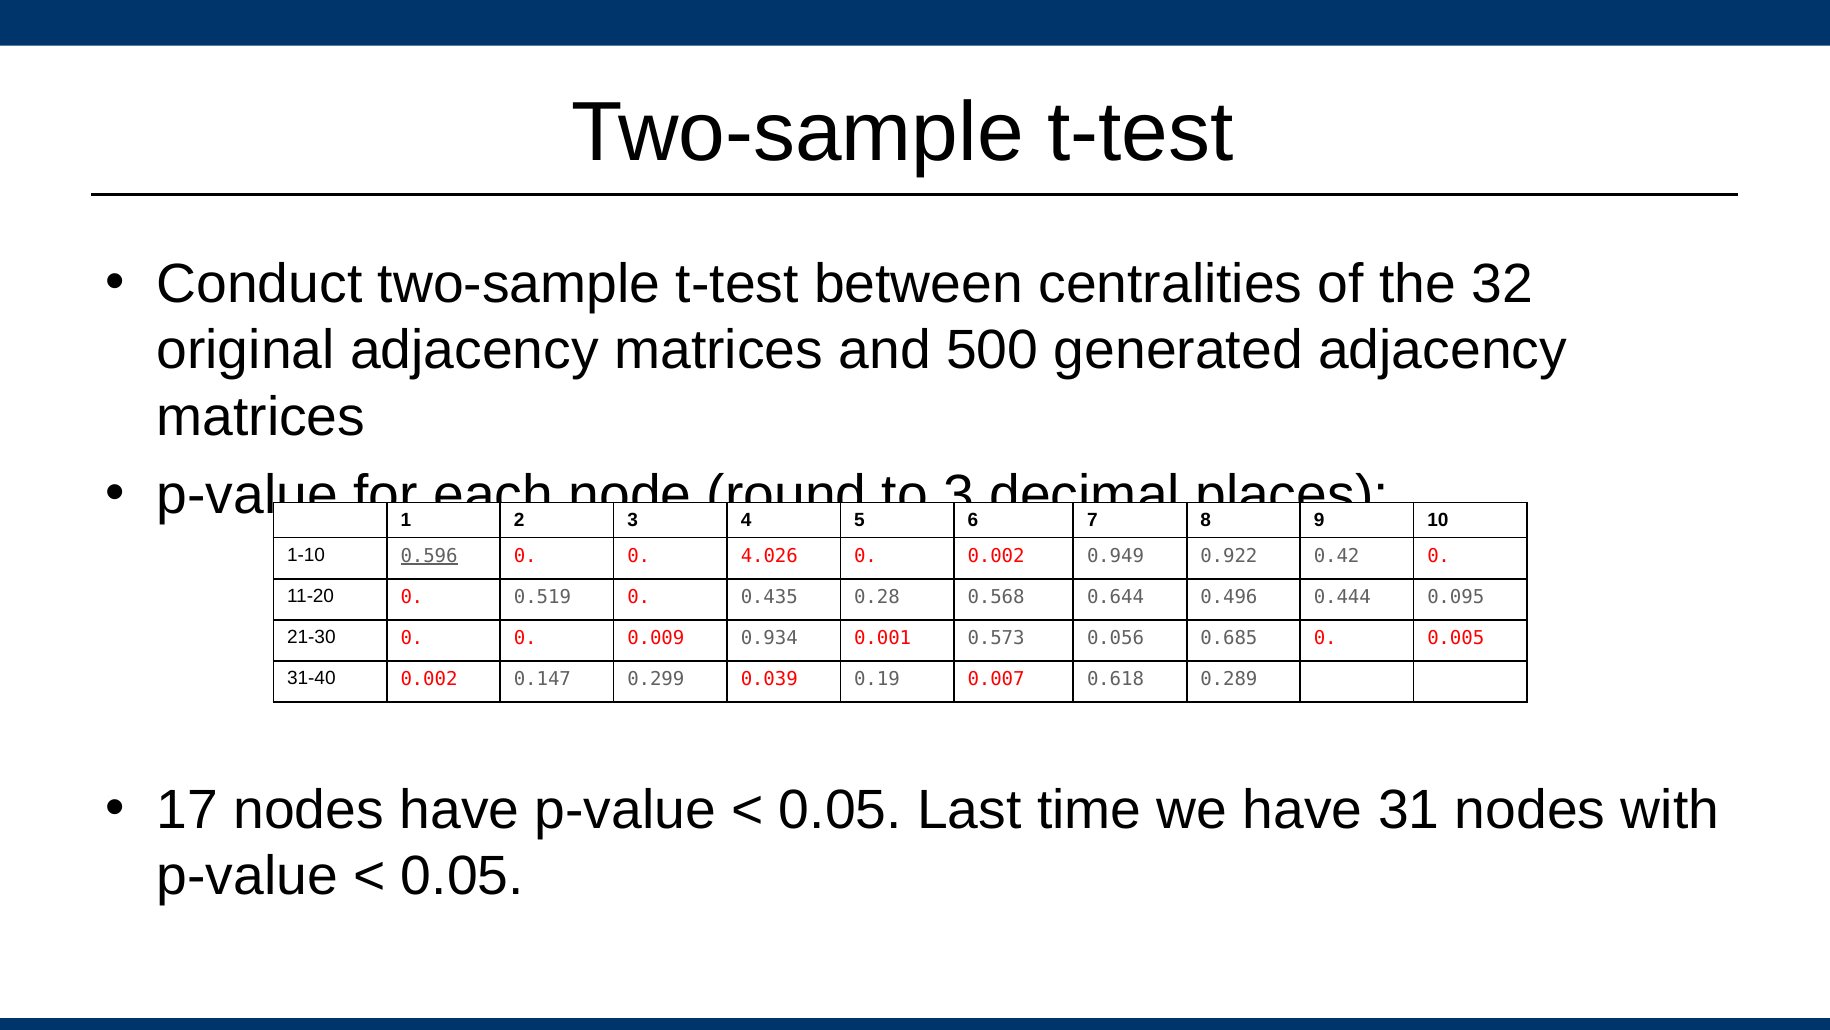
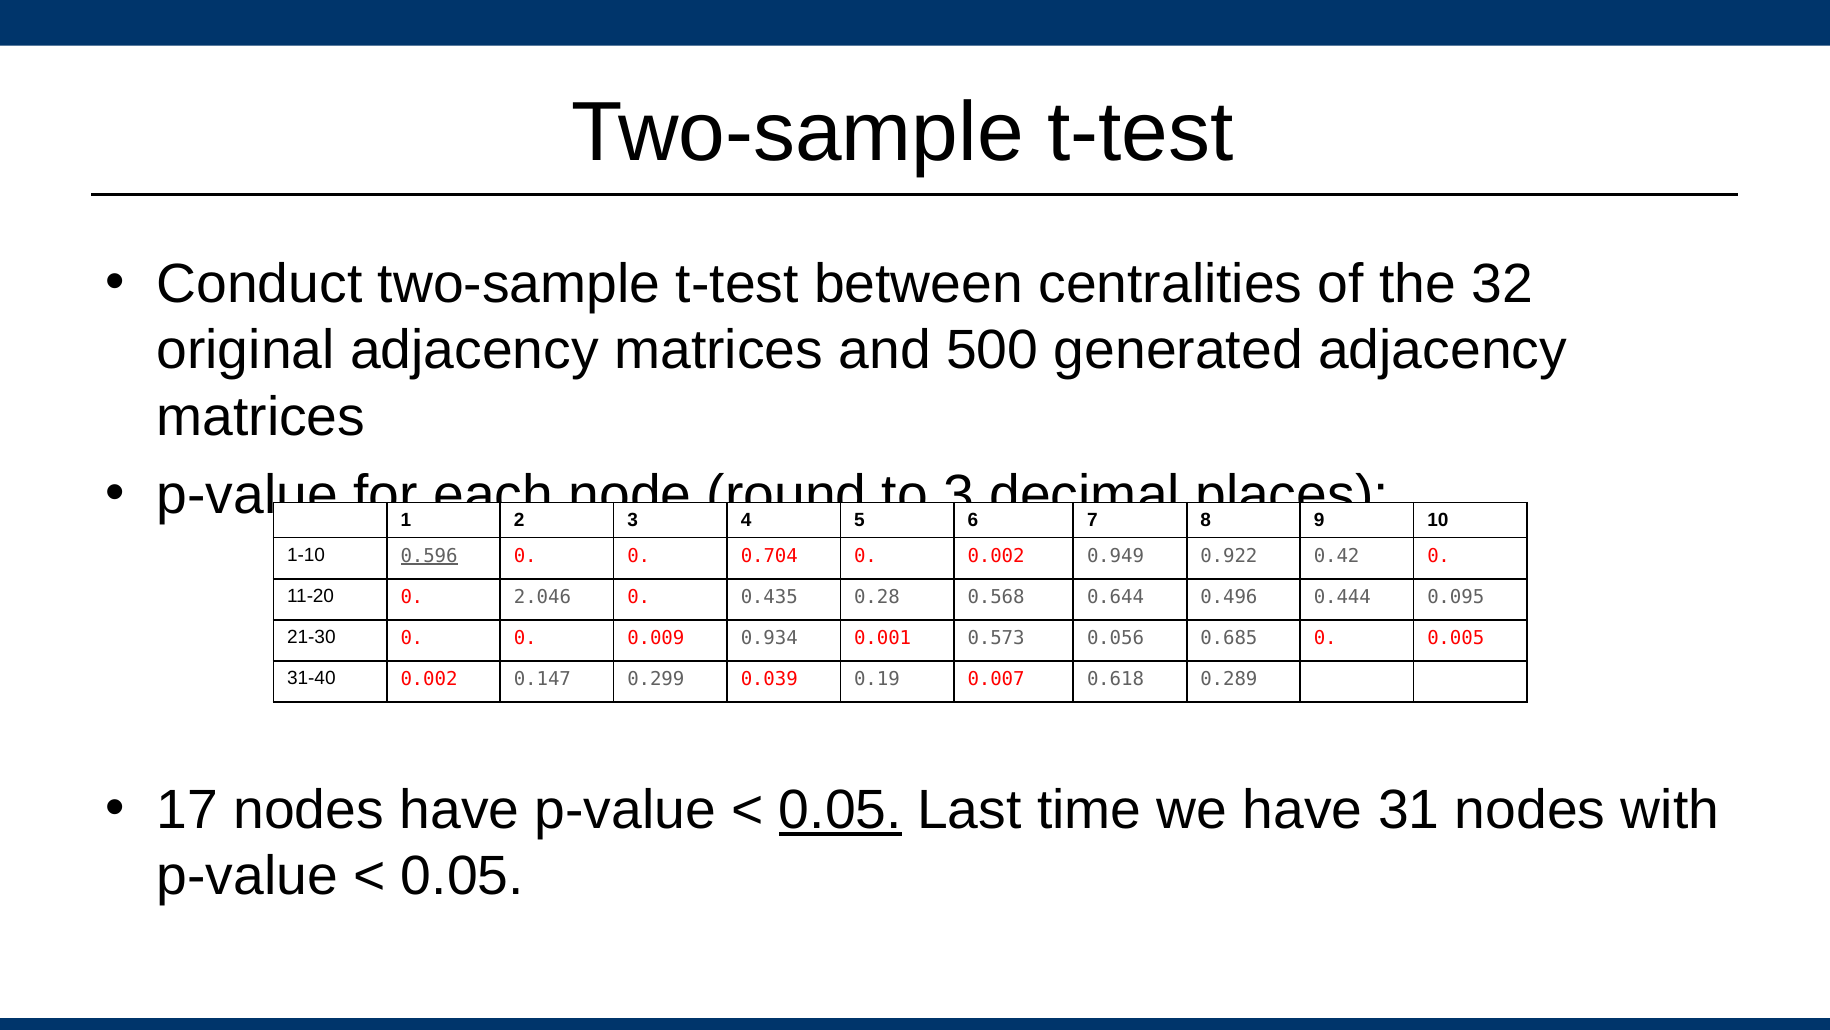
4.026: 4.026 -> 0.704 (769, 556)
0.519: 0.519 -> 2.046 (542, 597)
0.05 underline: none -> present (840, 810)
